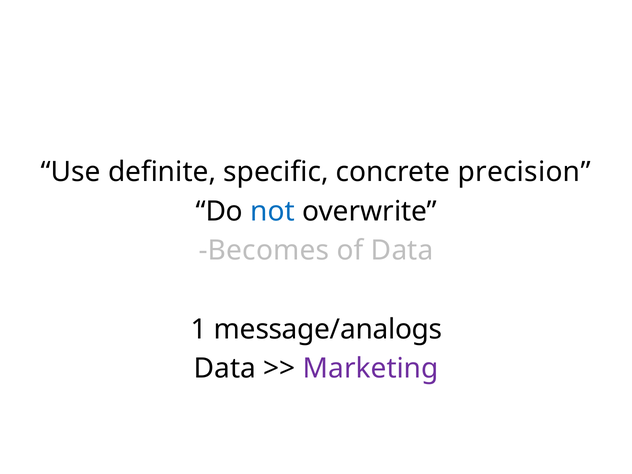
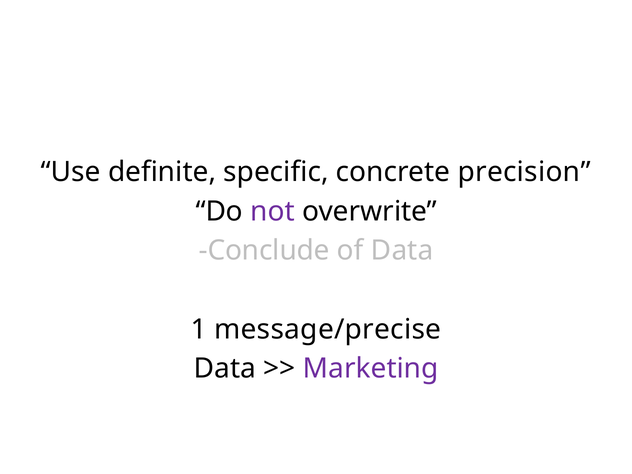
not colour: blue -> purple (273, 211)
Becomes: Becomes -> Conclude (264, 251)
message/analogs: message/analogs -> message/precise (328, 329)
